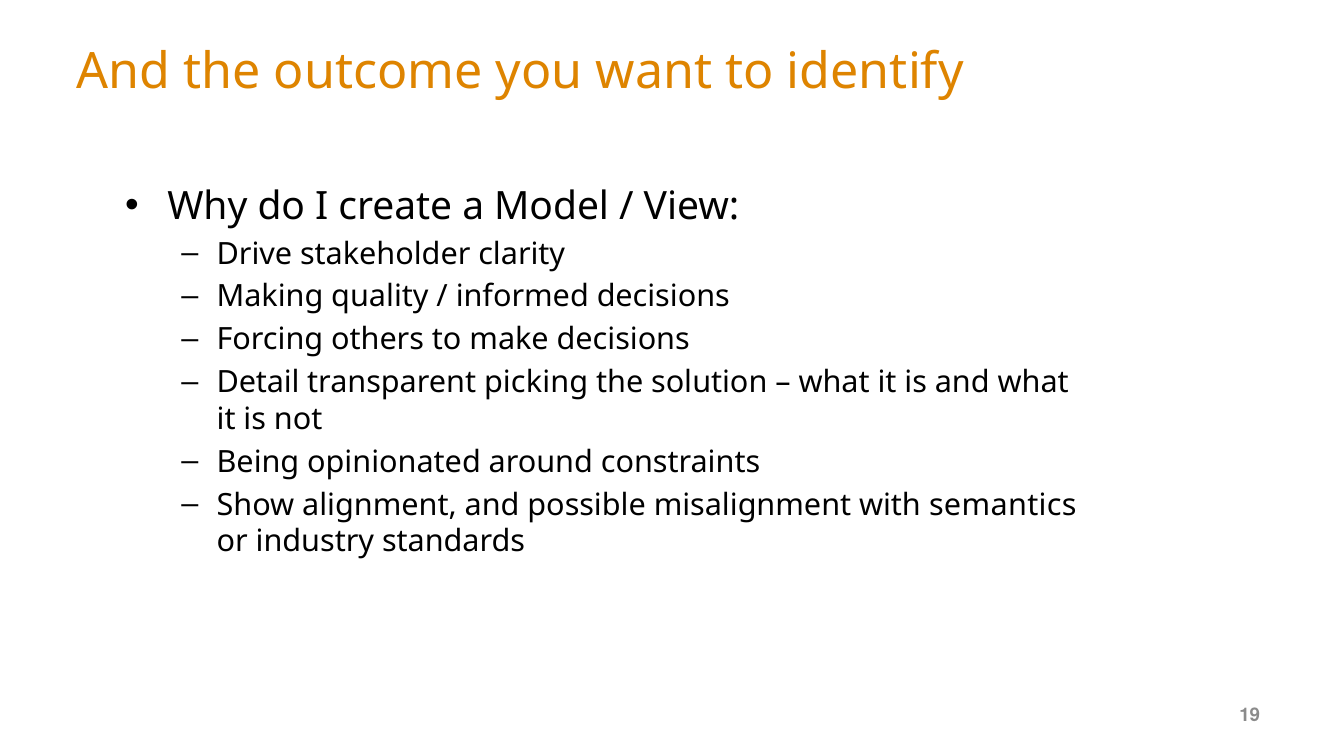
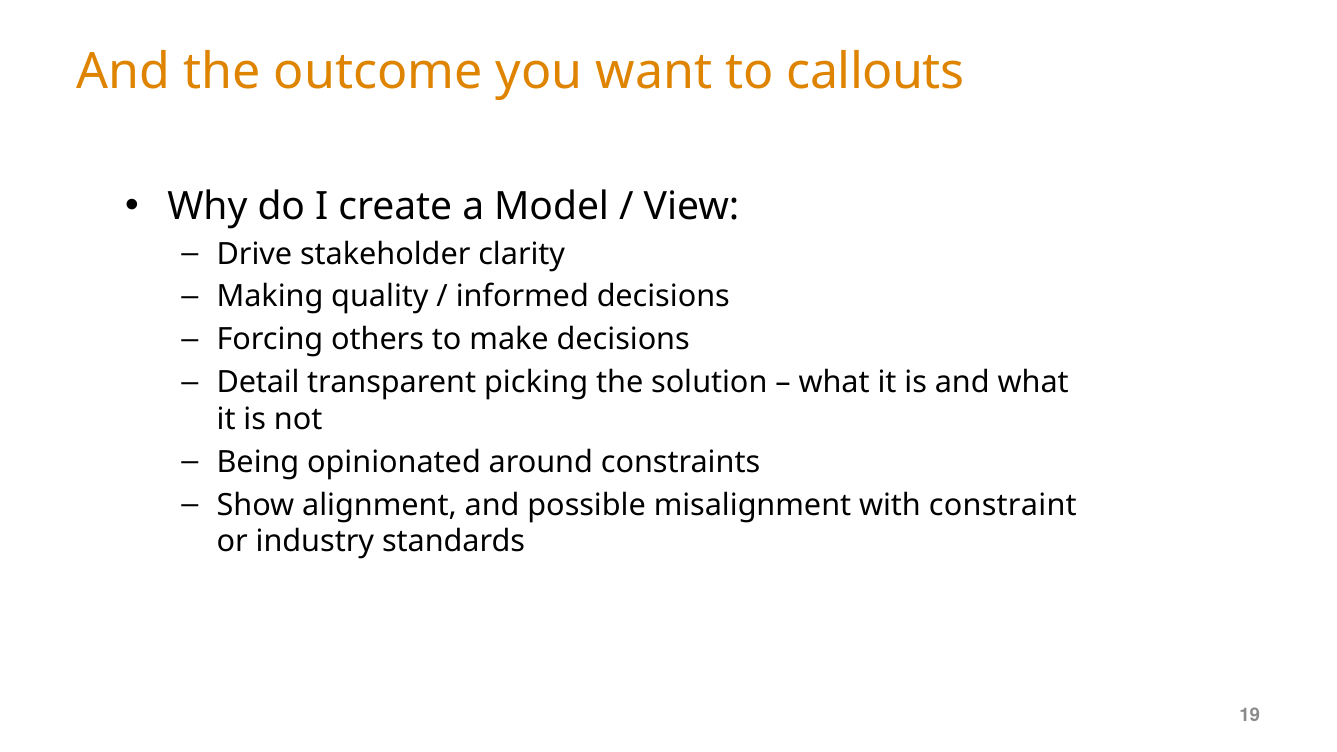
identify: identify -> callouts (876, 72)
semantics: semantics -> constraint (1003, 505)
